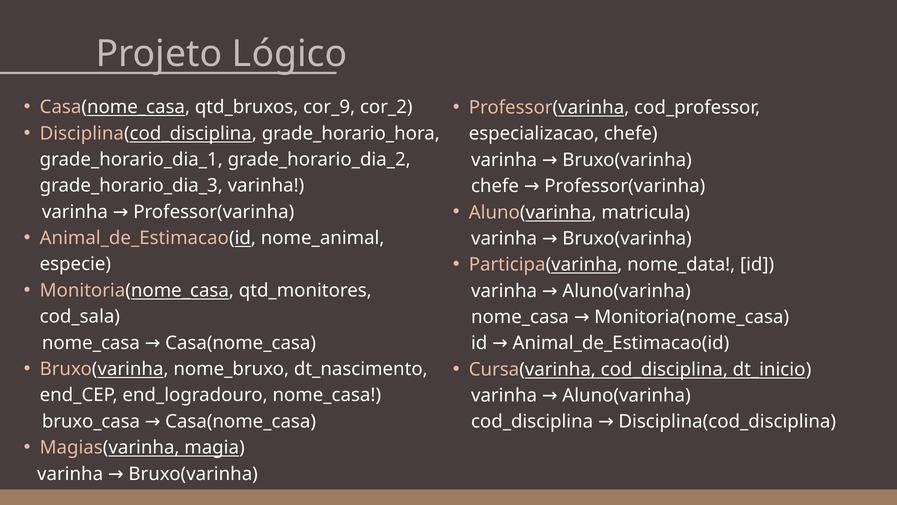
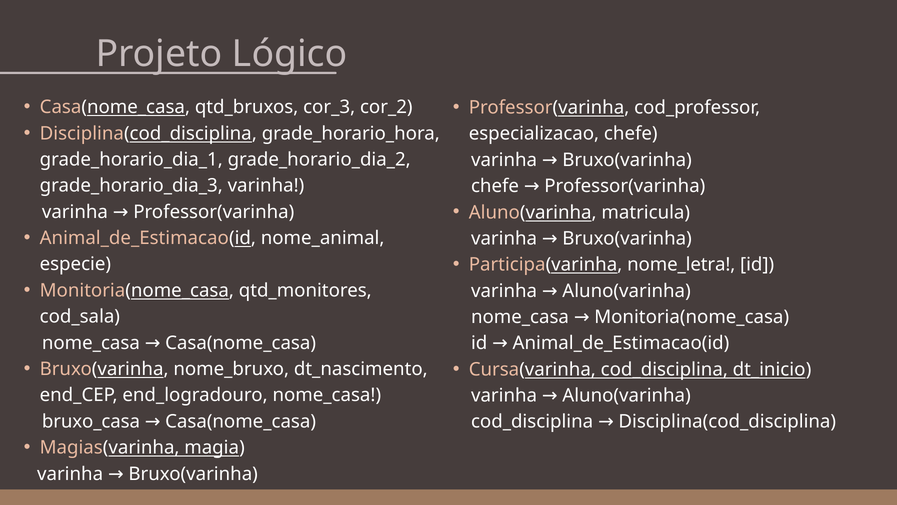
cor_9: cor_9 -> cor_3 (329, 107)
nome_data: nome_data -> nome_letra (681, 264)
